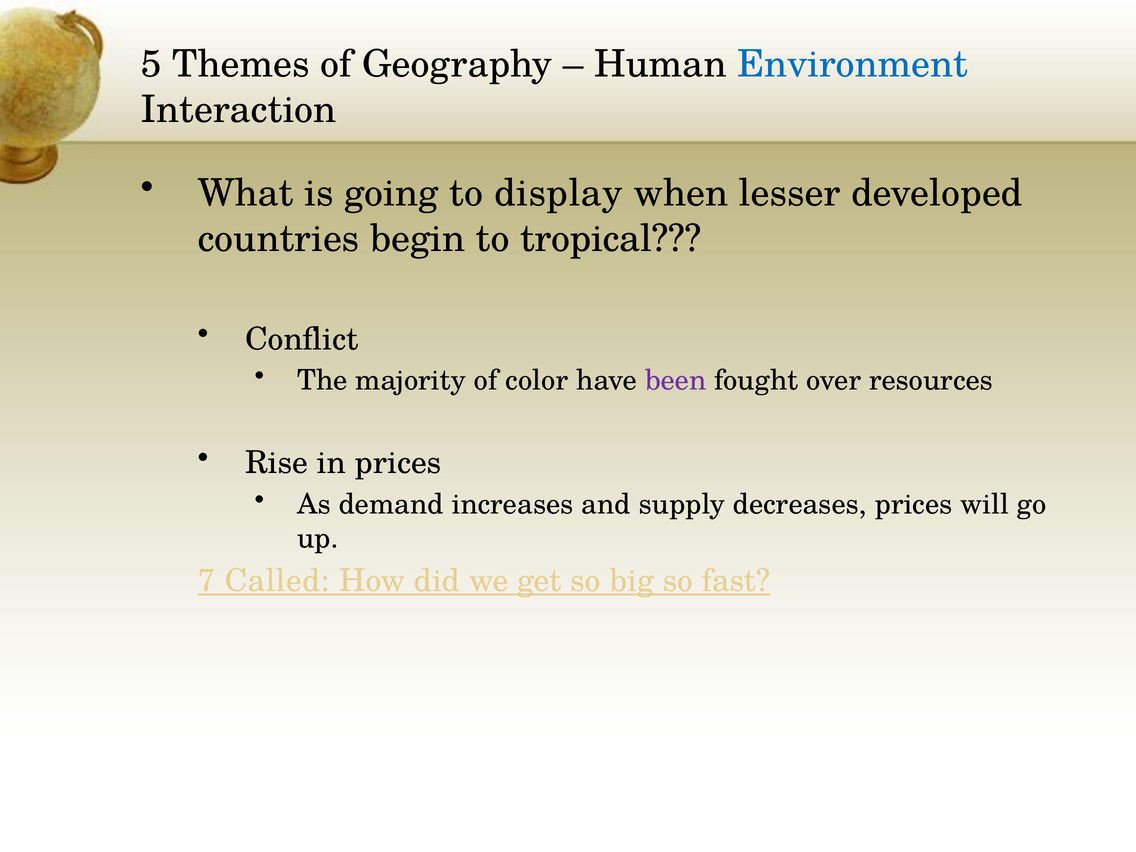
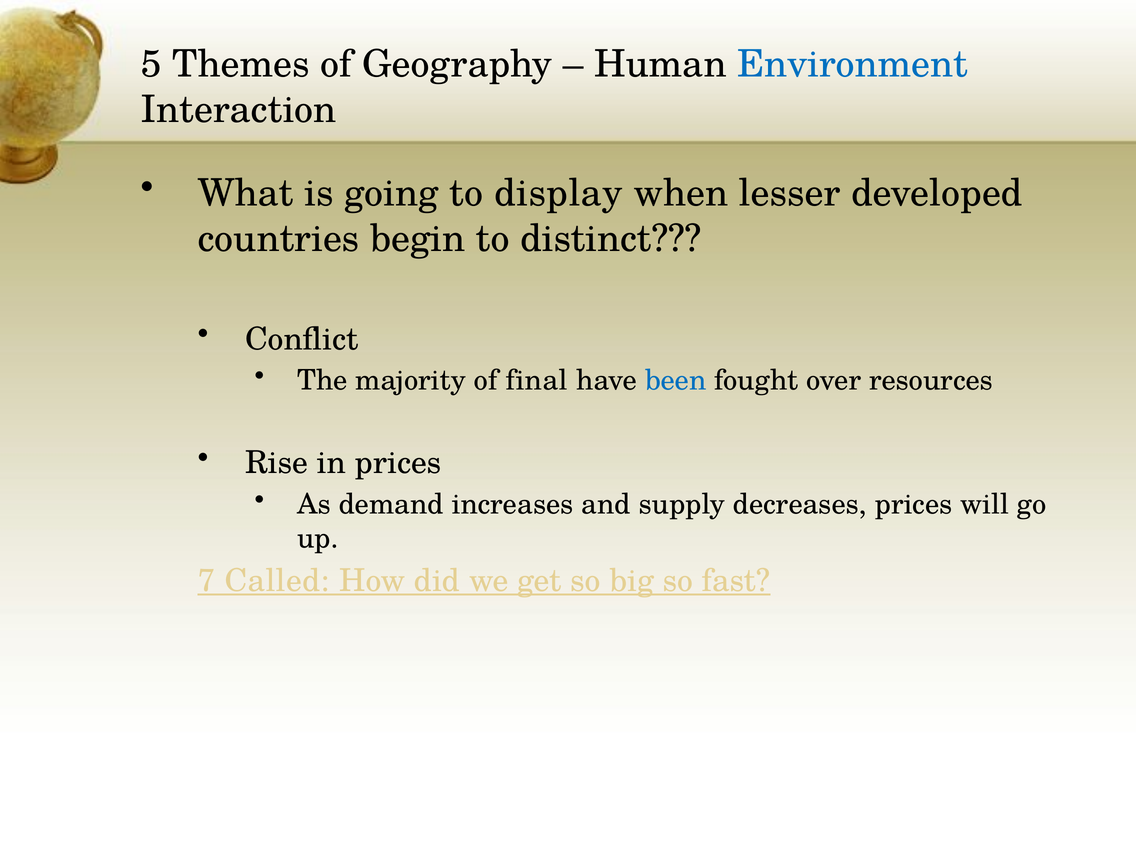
tropical: tropical -> distinct (611, 239)
color: color -> final (537, 381)
been colour: purple -> blue (676, 381)
